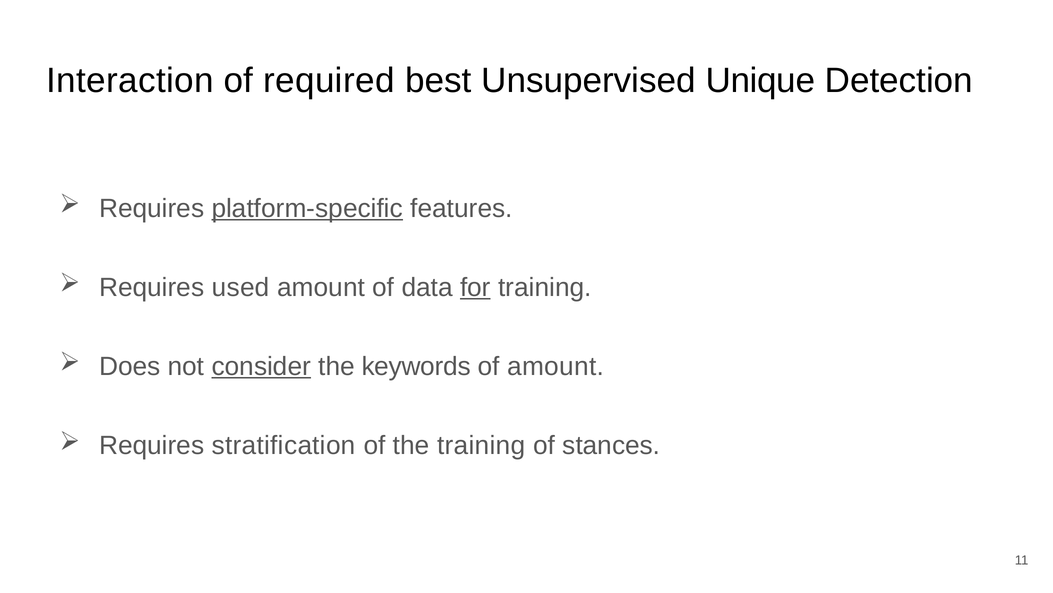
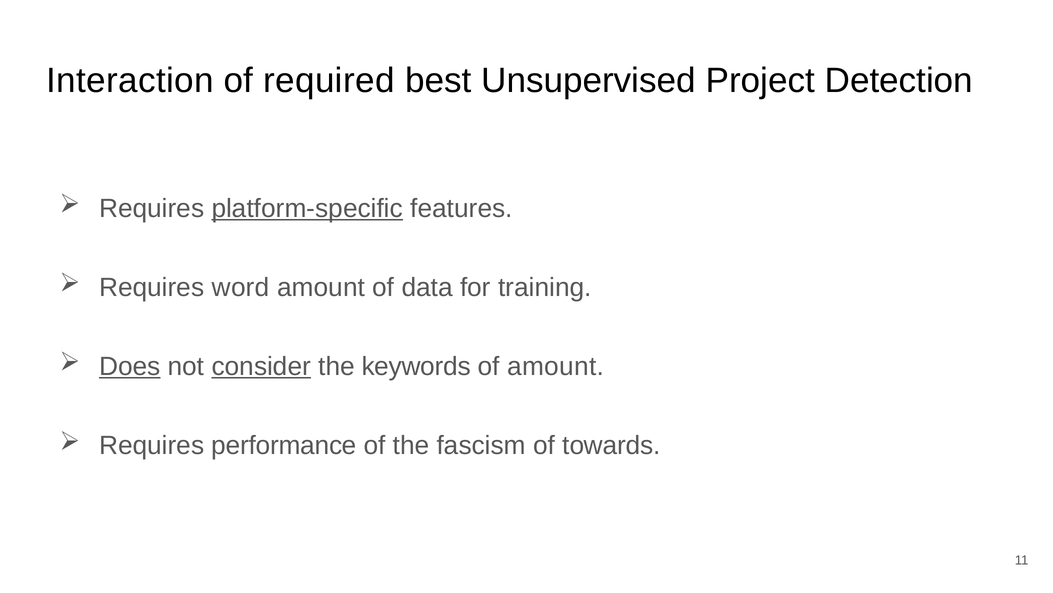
Unique: Unique -> Project (760, 81)
used: used -> word (241, 287)
for underline: present -> none (475, 287)
Does underline: none -> present (130, 366)
stratification: stratification -> performance (284, 445)
the training: training -> fascism (481, 445)
stances: stances -> towards (611, 445)
